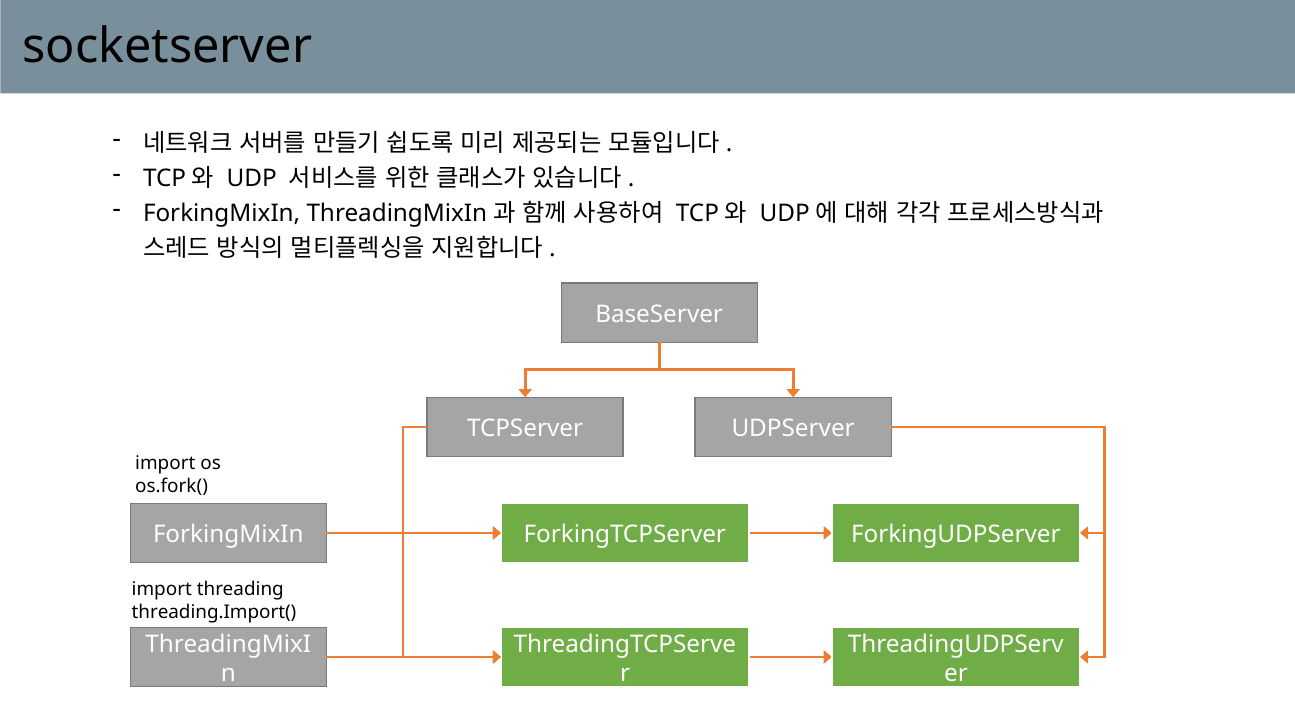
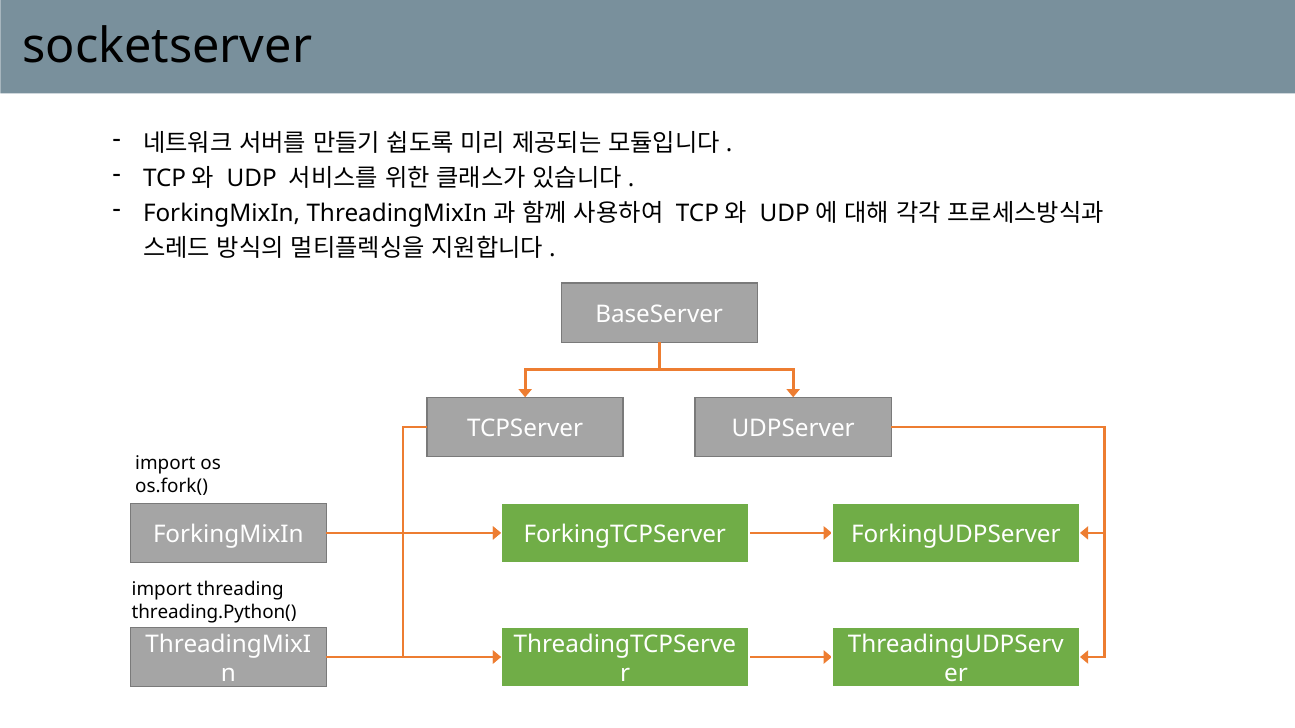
threading.Import(: threading.Import( -> threading.Python( (214, 612)
